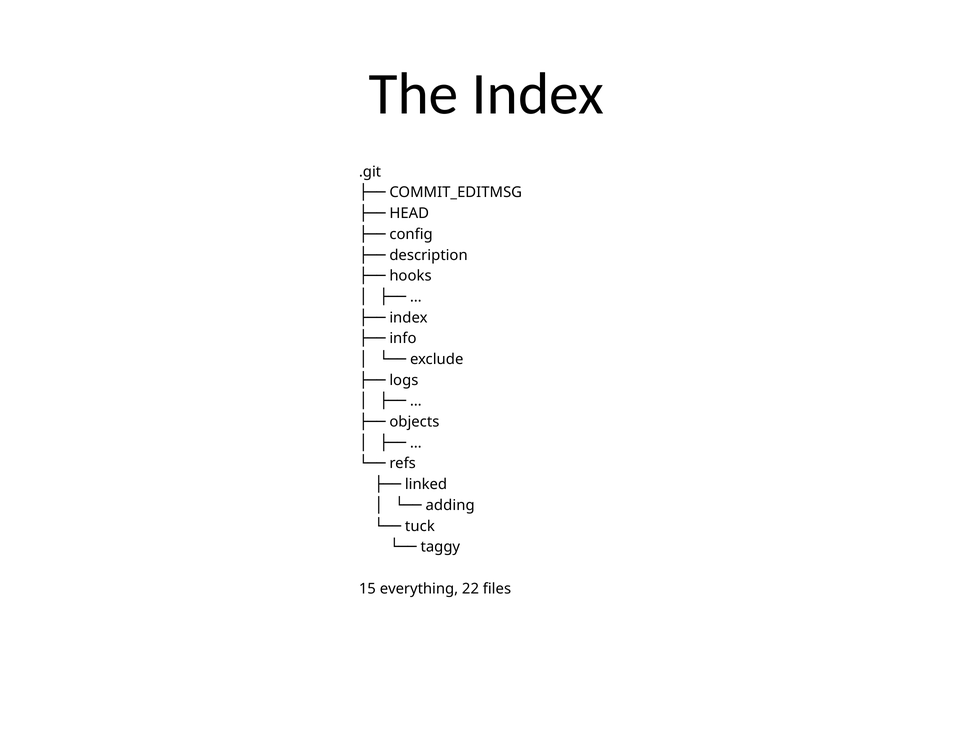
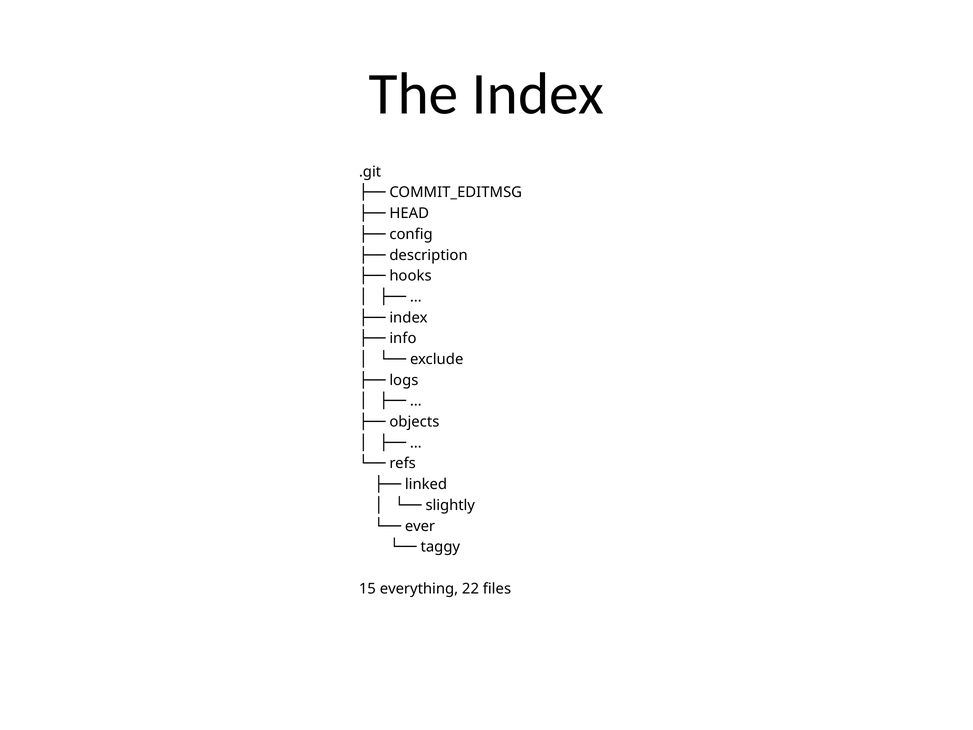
adding: adding -> slightly (450, 505)
tuck: tuck -> ever (420, 526)
